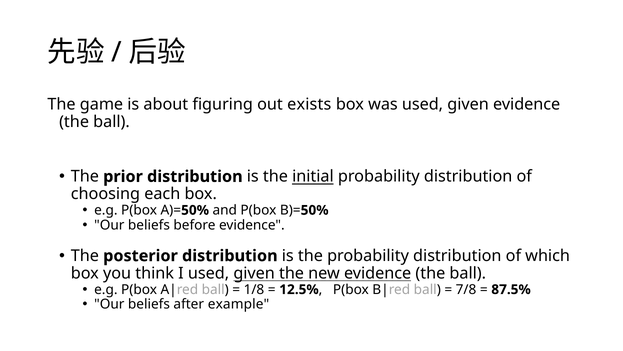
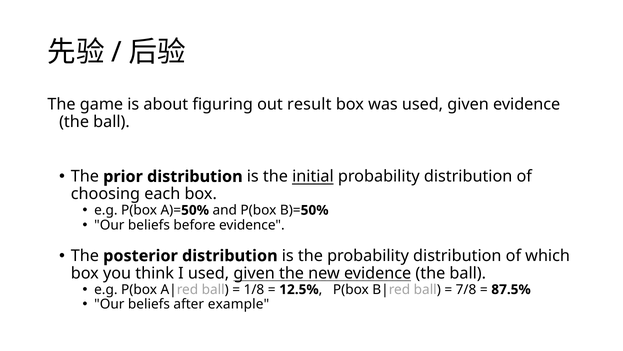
exists: exists -> result (309, 104)
